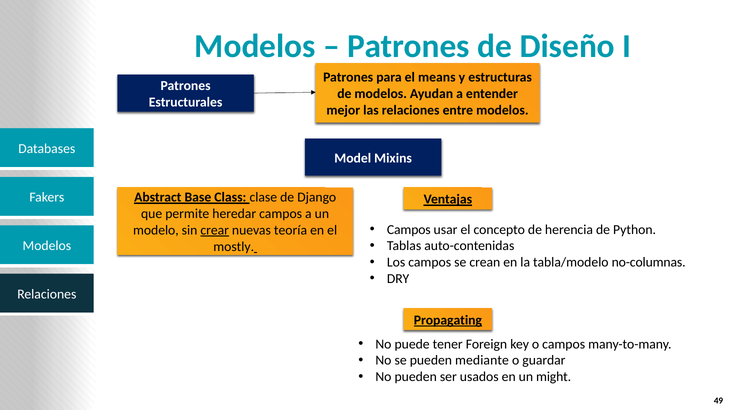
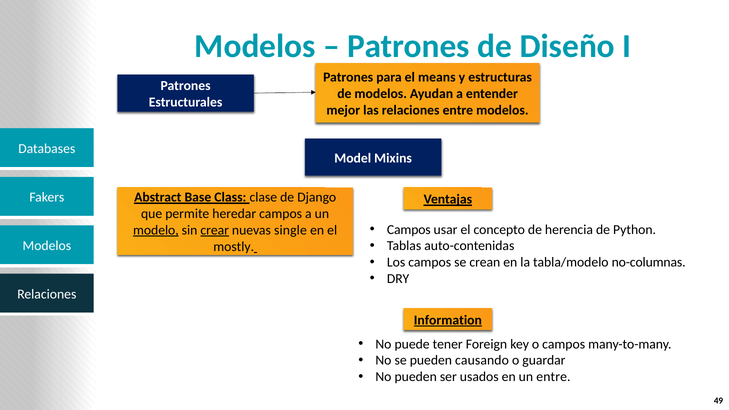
modelo underline: none -> present (156, 230)
teoría: teoría -> single (290, 230)
Propagating: Propagating -> Information (448, 320)
mediante: mediante -> causando (482, 361)
un might: might -> entre (553, 377)
